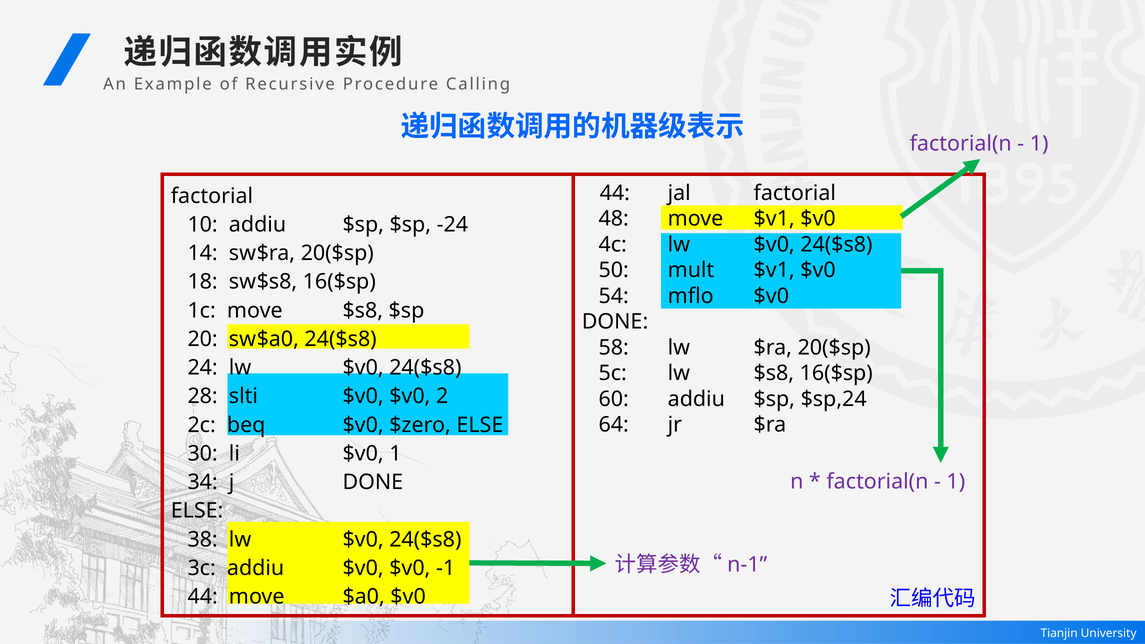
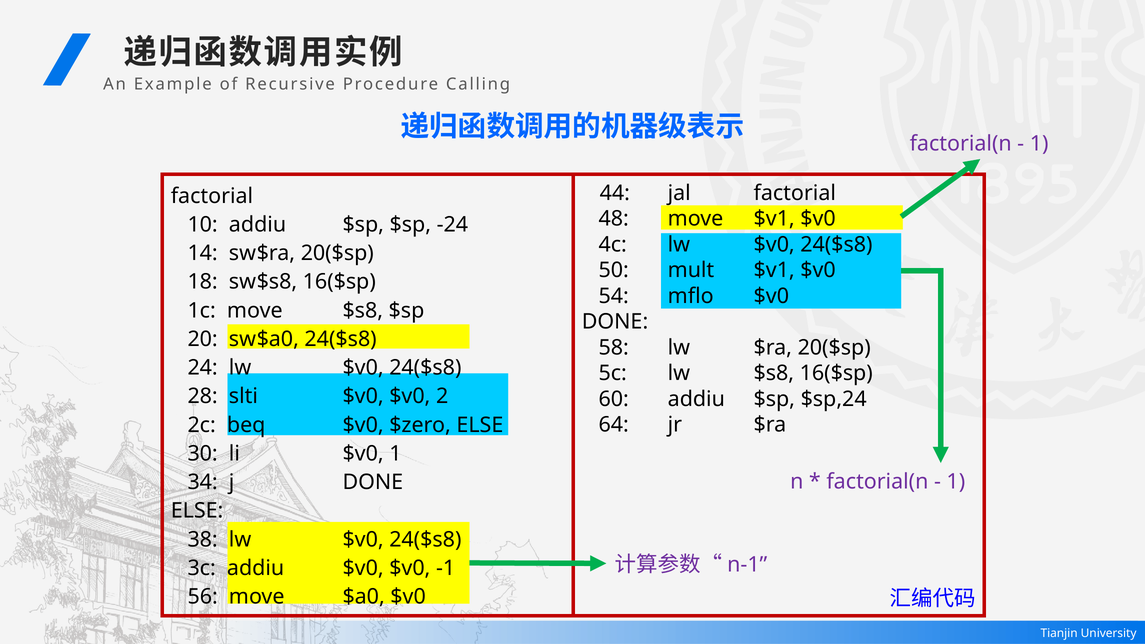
44: 44 -> 56 (203, 597)
